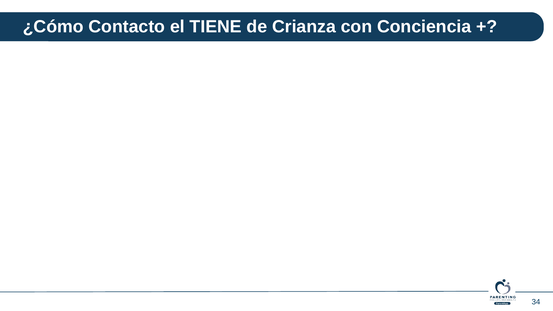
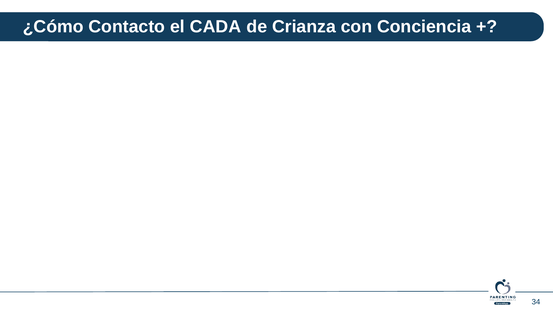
TIENE: TIENE -> CADA (216, 27)
